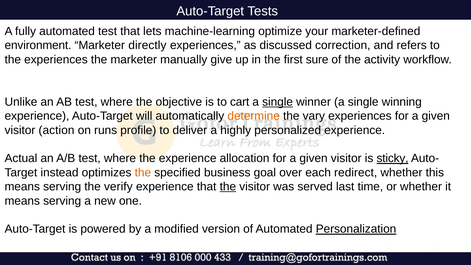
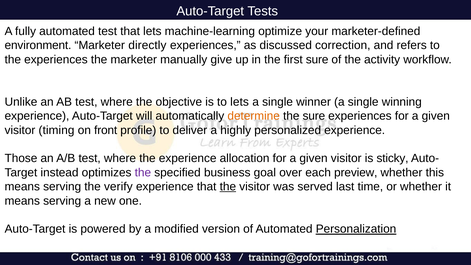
to cart: cart -> lets (240, 102)
single underline: present -> none (278, 102)
the vary: vary -> sure (314, 116)
action: action -> timing (57, 130)
runs: runs -> front (106, 130)
Actual: Actual -> Those (21, 158)
sticky underline: present -> none (393, 158)
the colour: orange -> purple (143, 173)
redirect: redirect -> preview (356, 173)
